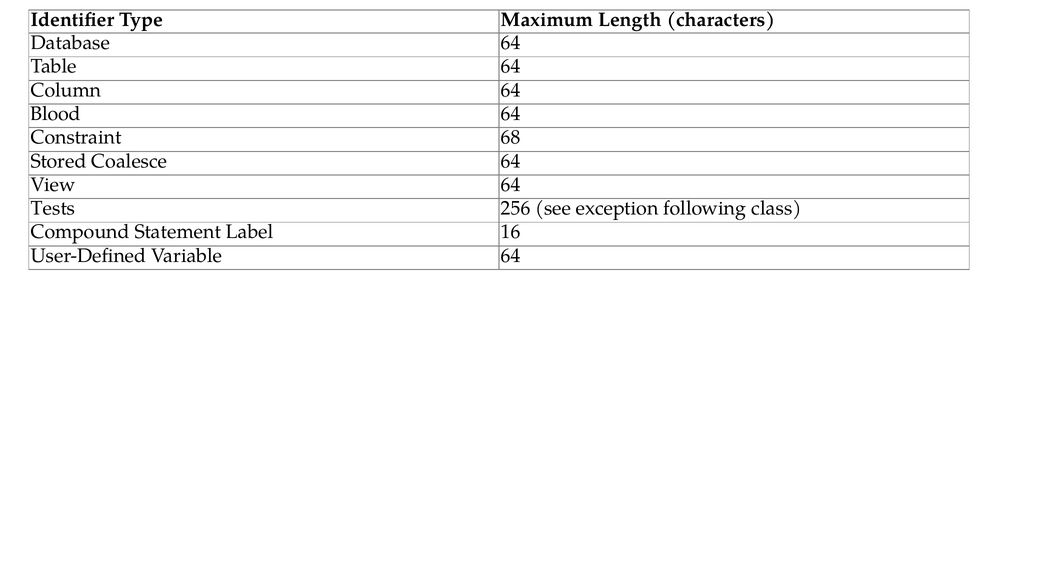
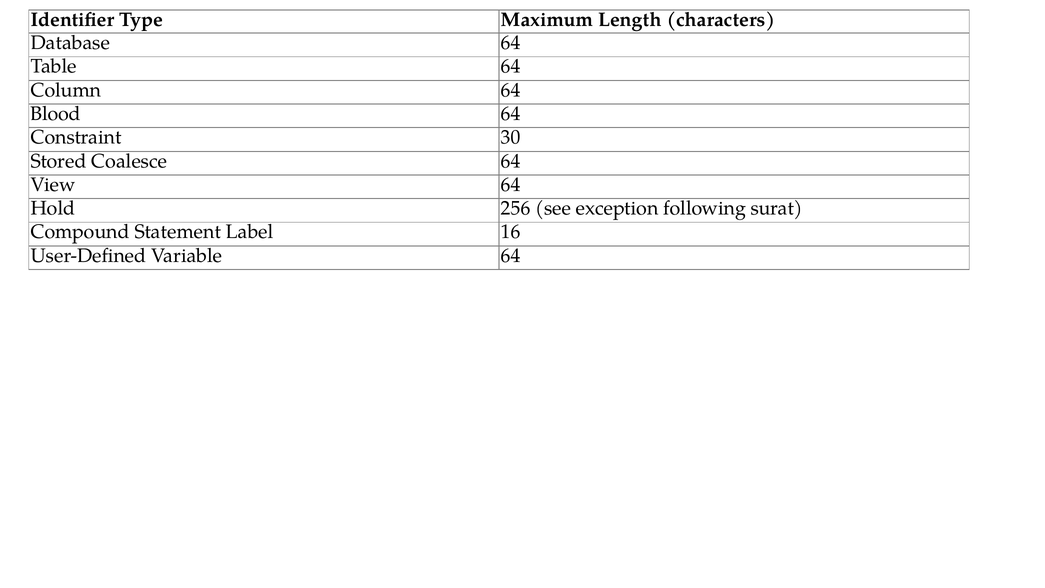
68: 68 -> 30 (511, 137)
Tests: Tests -> Hold (53, 208)
class: class -> surat (777, 208)
